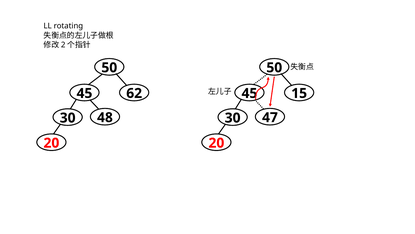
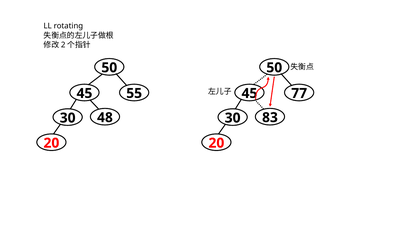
62: 62 -> 55 (134, 93)
15: 15 -> 77 (299, 93)
47: 47 -> 83 (270, 117)
